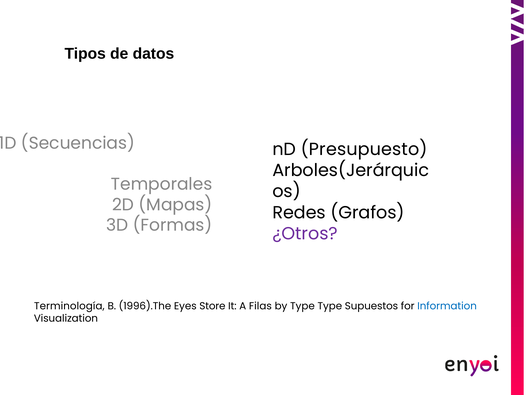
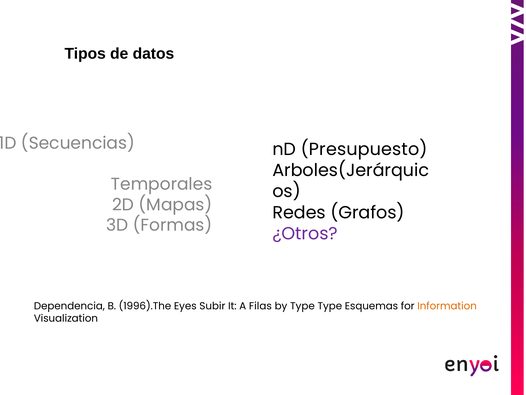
Terminología: Terminología -> Dependencia (69, 306)
Store: Store -> Subir (212, 306)
Supuestos: Supuestos -> Esquemas (371, 306)
Information colour: blue -> orange (447, 306)
